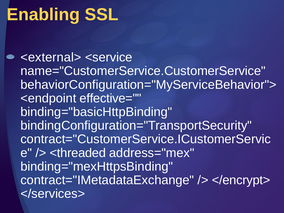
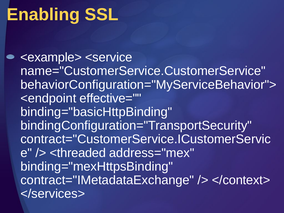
<external>: <external> -> <example> (51, 57)
</encrypt>: </encrypt> -> </context> (241, 180)
